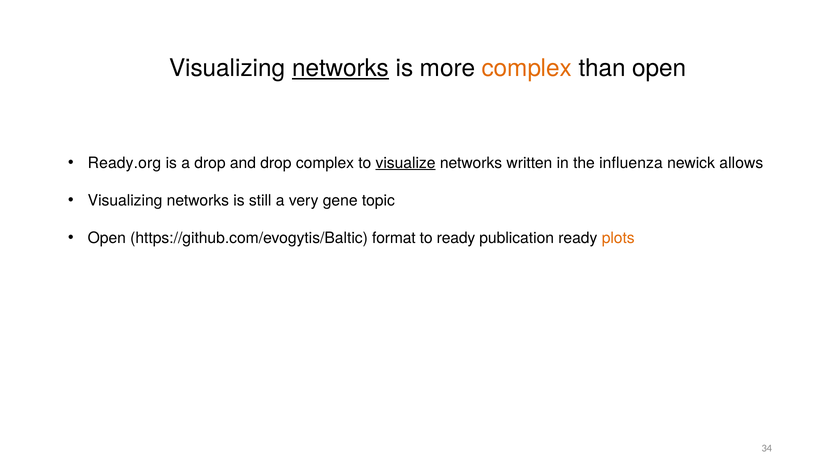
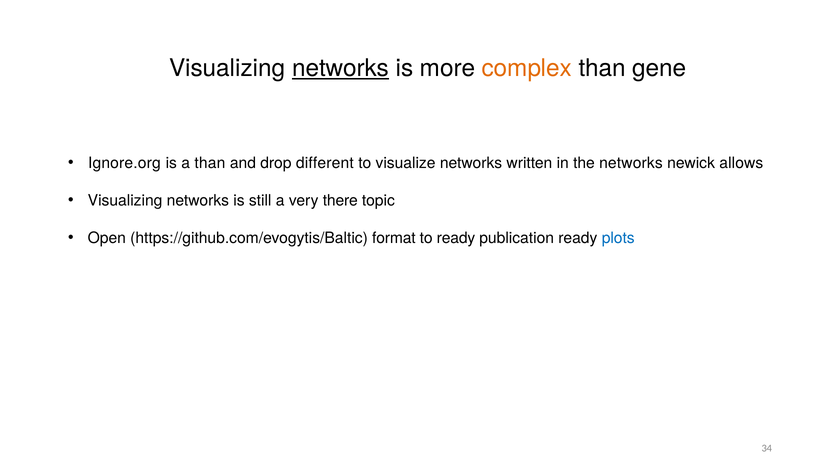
than open: open -> gene (659, 68)
Ready.org: Ready.org -> Ignore.org (124, 163)
a drop: drop -> than (210, 163)
drop complex: complex -> different (325, 163)
visualize underline: present -> none (406, 163)
the influenza: influenza -> networks (631, 163)
gene: gene -> there (340, 200)
plots colour: orange -> blue (618, 238)
